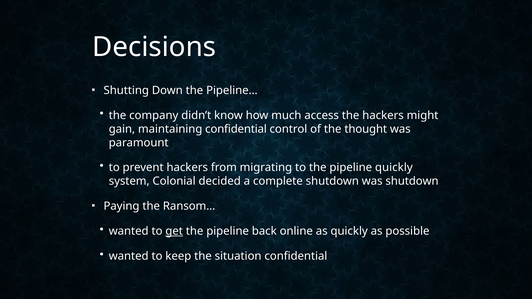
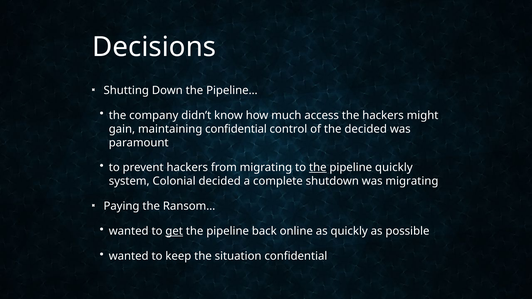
the thought: thought -> decided (366, 129)
the underline: none -> present (318, 168)
was shutdown: shutdown -> migrating (412, 181)
